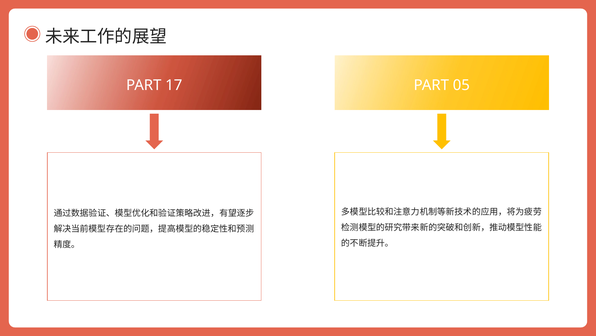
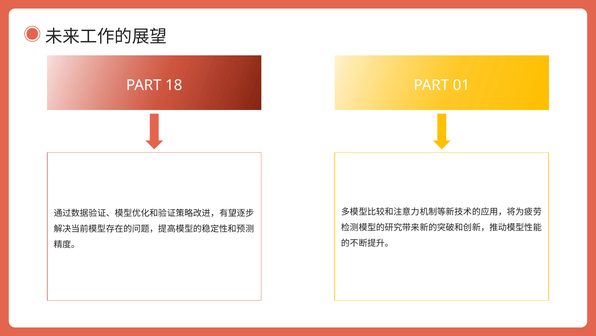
17: 17 -> 18 (174, 85)
05: 05 -> 01 (461, 85)
